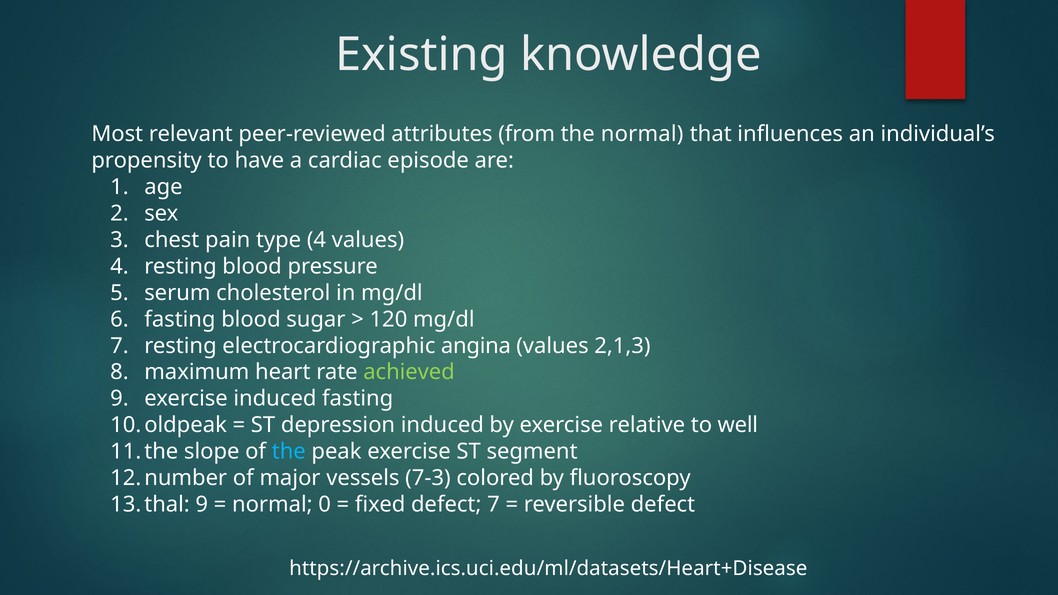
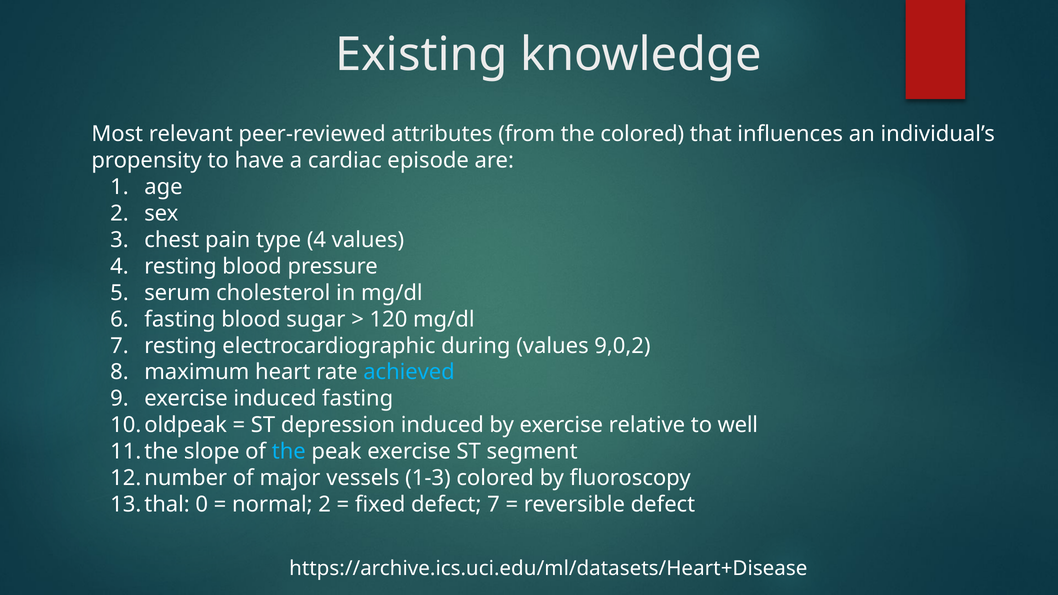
the normal: normal -> colored (642, 134)
angina: angina -> during (476, 346)
2,1,3: 2,1,3 -> 9,0,2 (622, 346)
achieved colour: light green -> light blue (409, 372)
7-3: 7-3 -> 1-3 (428, 478)
9: 9 -> 0 (202, 505)
normal 0: 0 -> 2 (325, 505)
